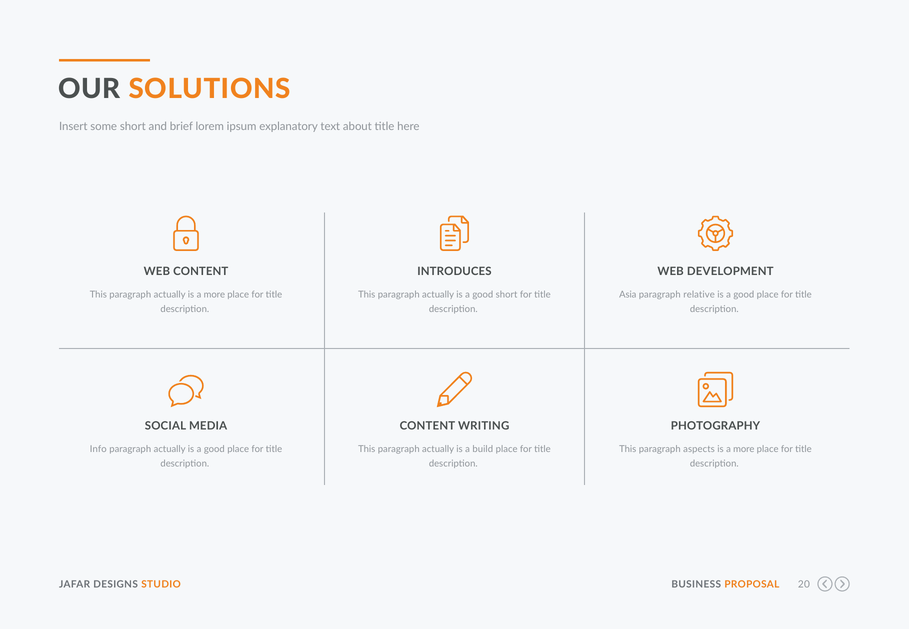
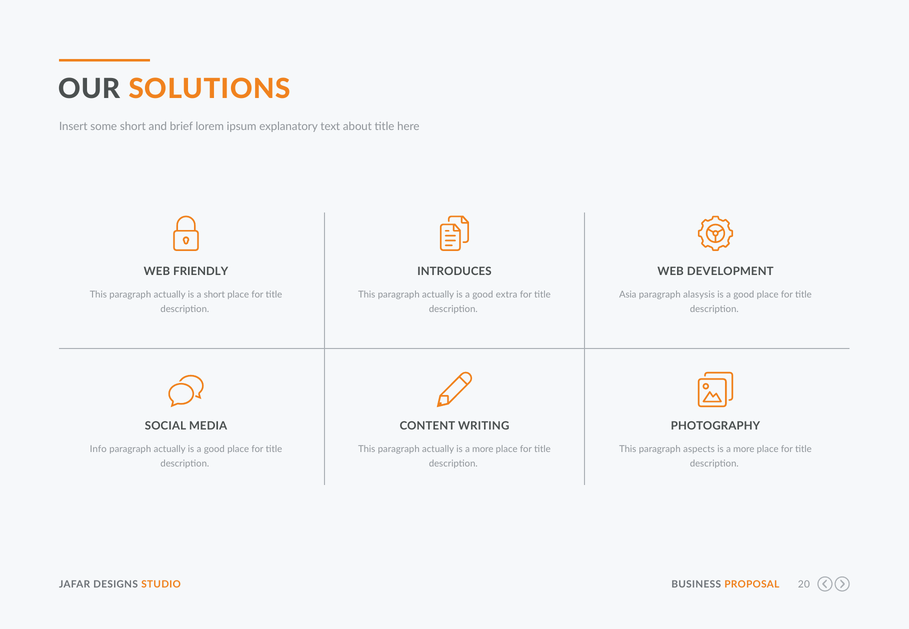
WEB CONTENT: CONTENT -> FRIENDLY (201, 272)
actually is a more: more -> short (214, 295)
good short: short -> extra (507, 295)
relative: relative -> alasysis (699, 295)
actually is a build: build -> more (483, 449)
